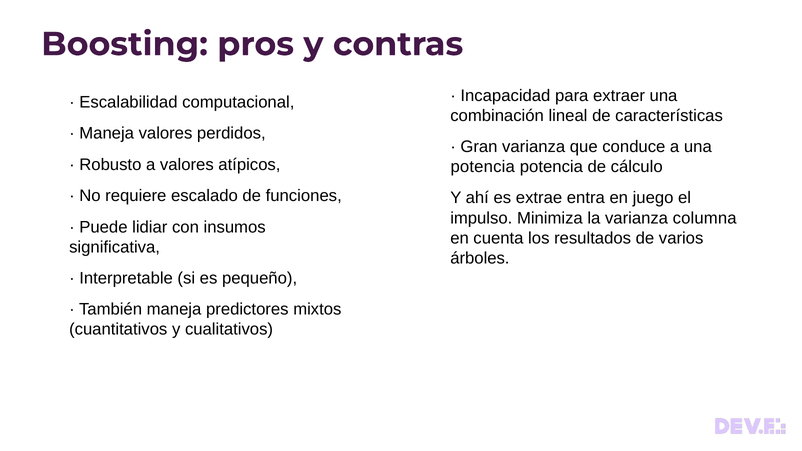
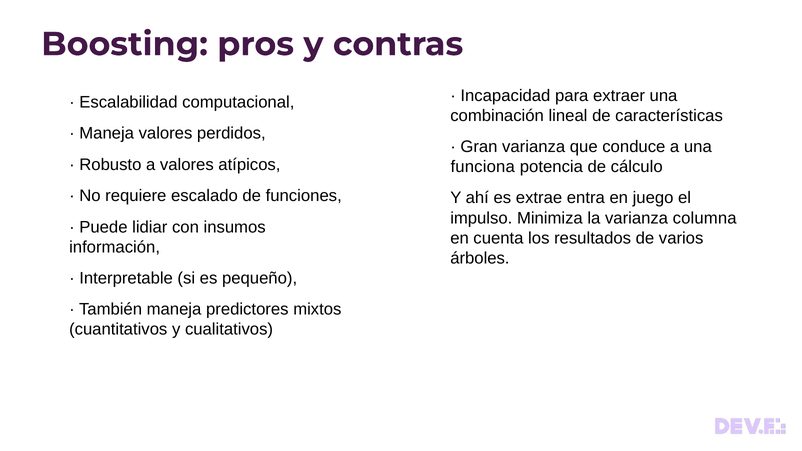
potencia: potencia -> funciona (483, 167)
significativa: significativa -> información (115, 247)
